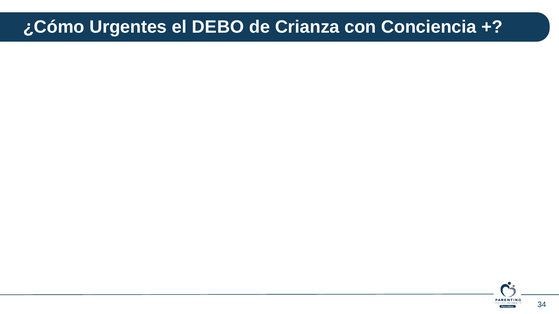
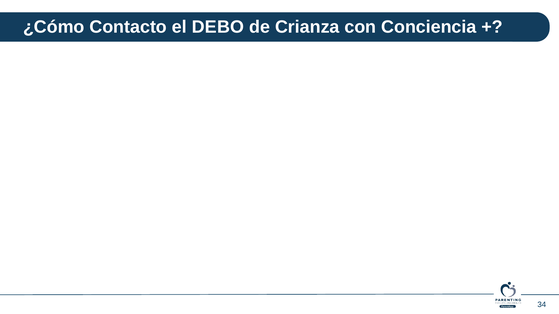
Urgentes: Urgentes -> Contacto (128, 27)
